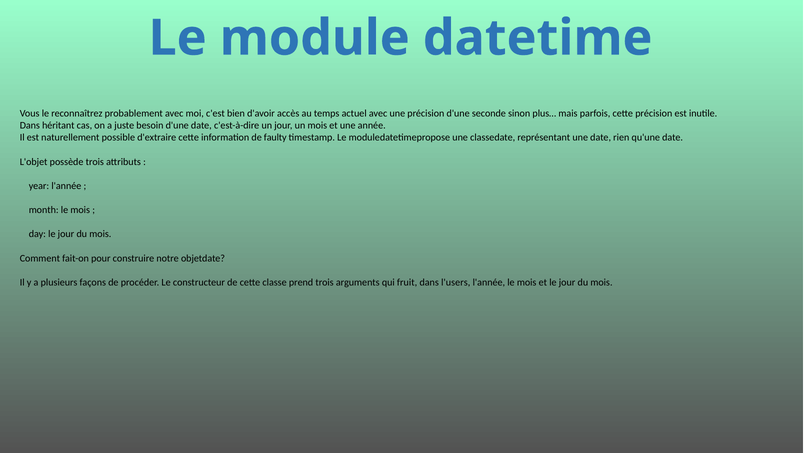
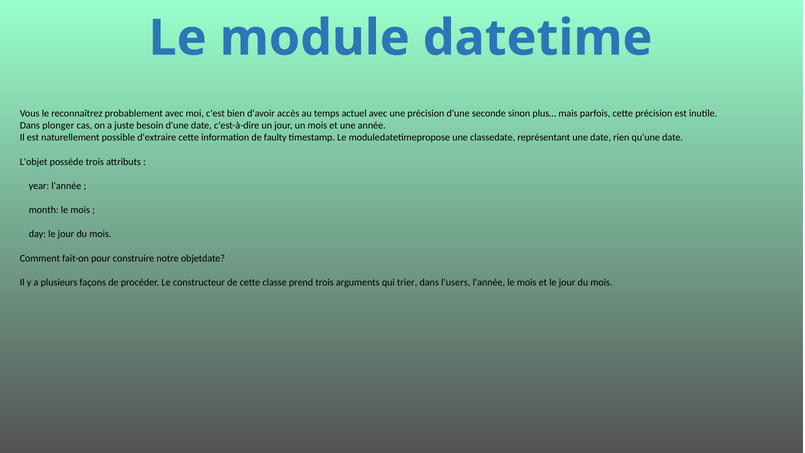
héritant: héritant -> plonger (58, 125)
fruit: fruit -> trier (407, 282)
